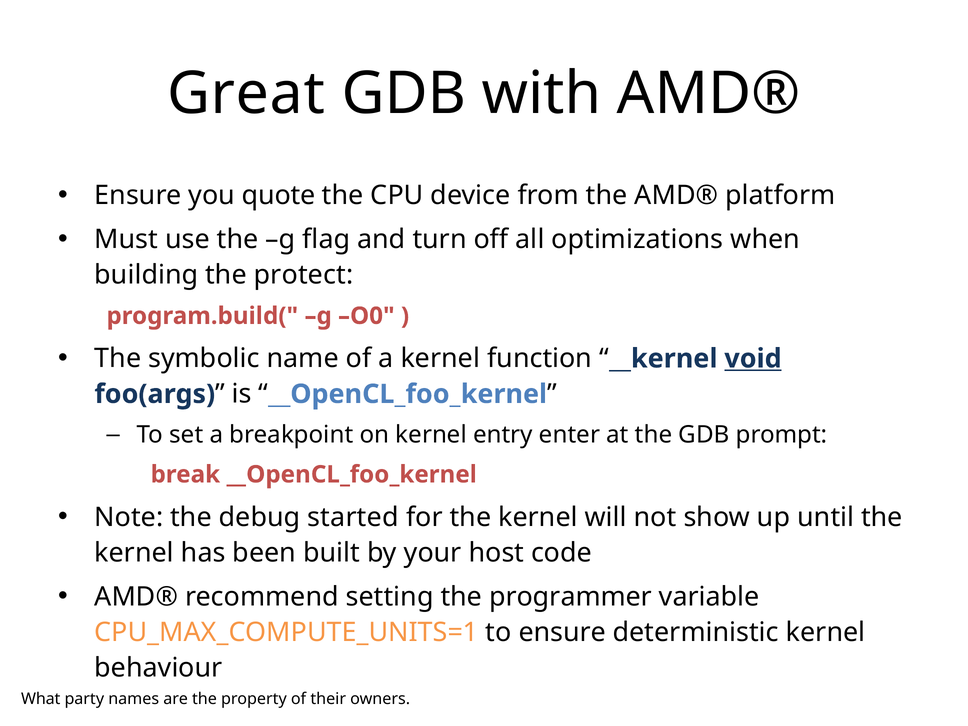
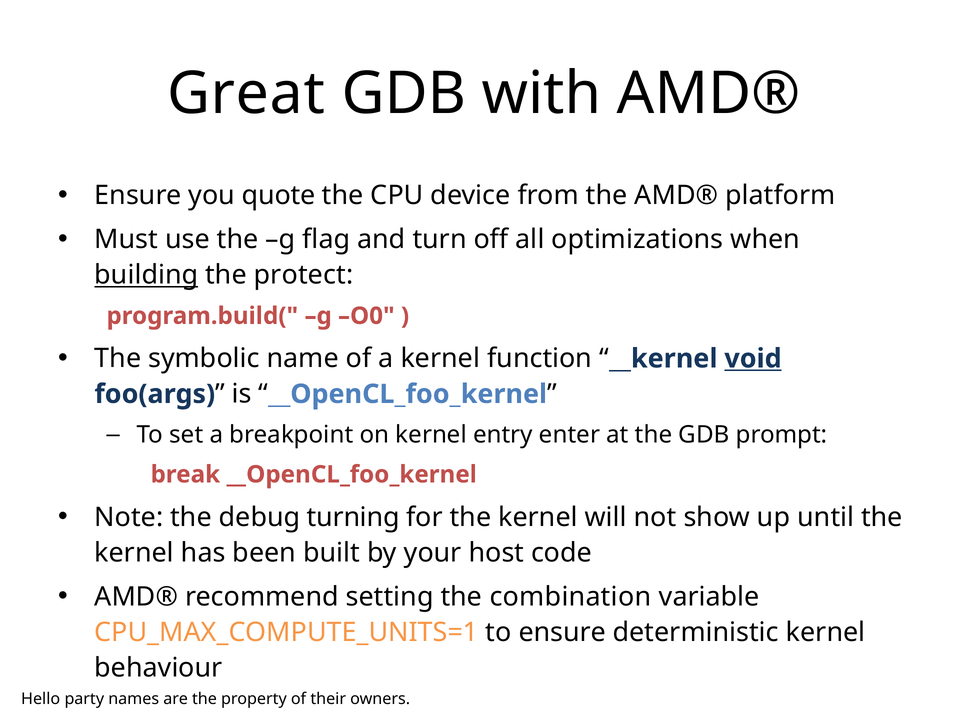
building underline: none -> present (146, 275)
started: started -> turning (353, 517)
programmer: programmer -> combination (570, 597)
What: What -> Hello (41, 699)
